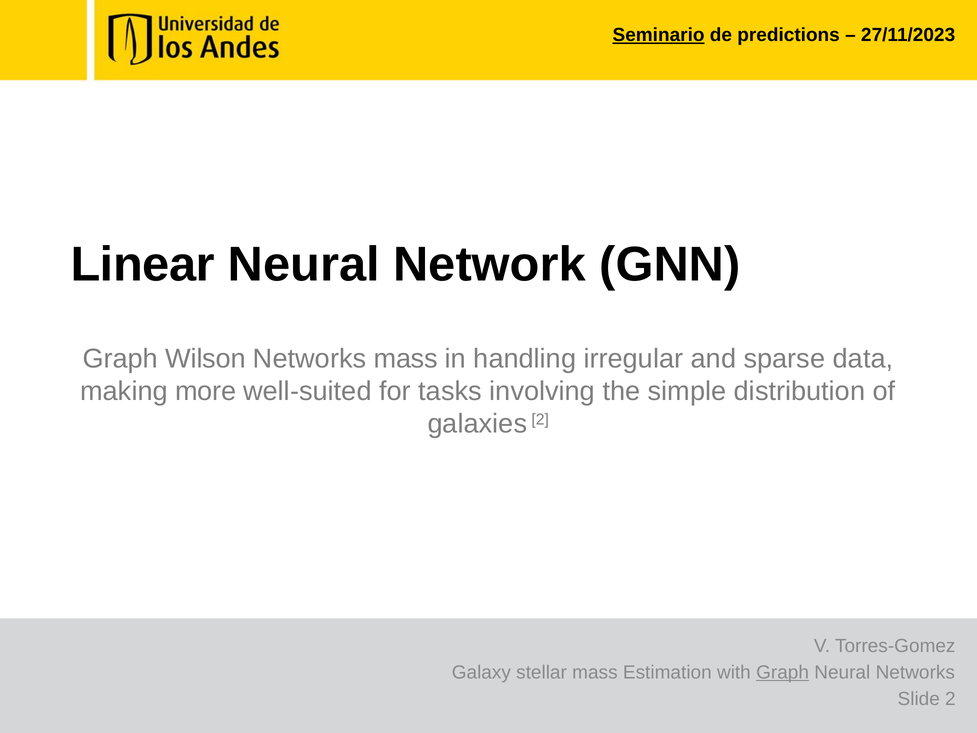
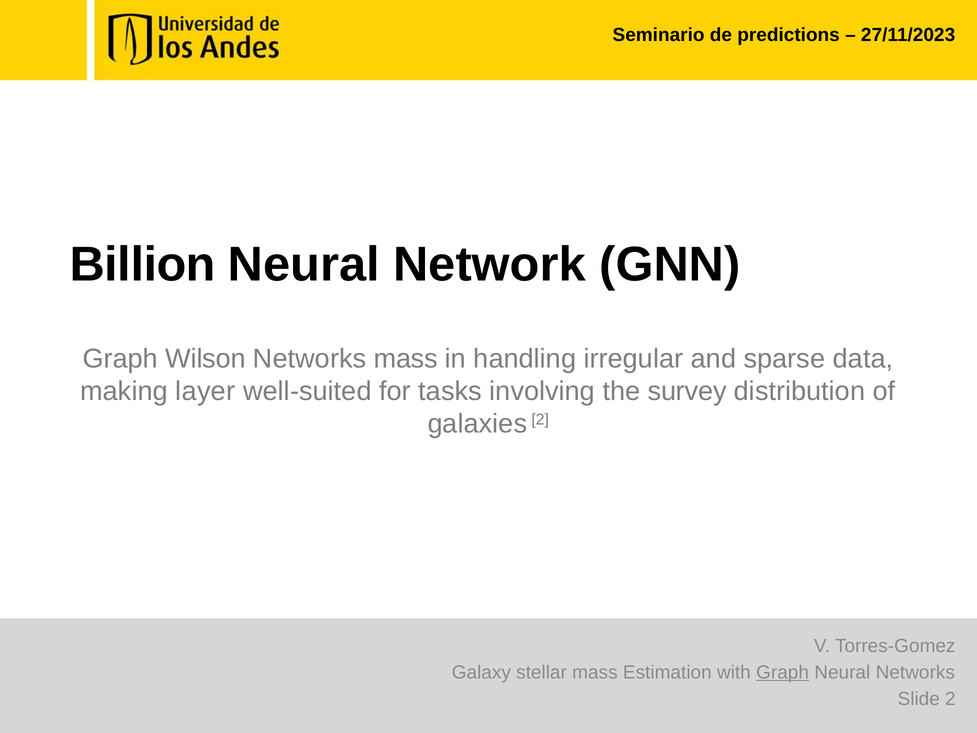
Seminario underline: present -> none (659, 35)
Linear: Linear -> Billion (143, 264)
more: more -> layer (205, 391)
simple: simple -> survey (687, 391)
